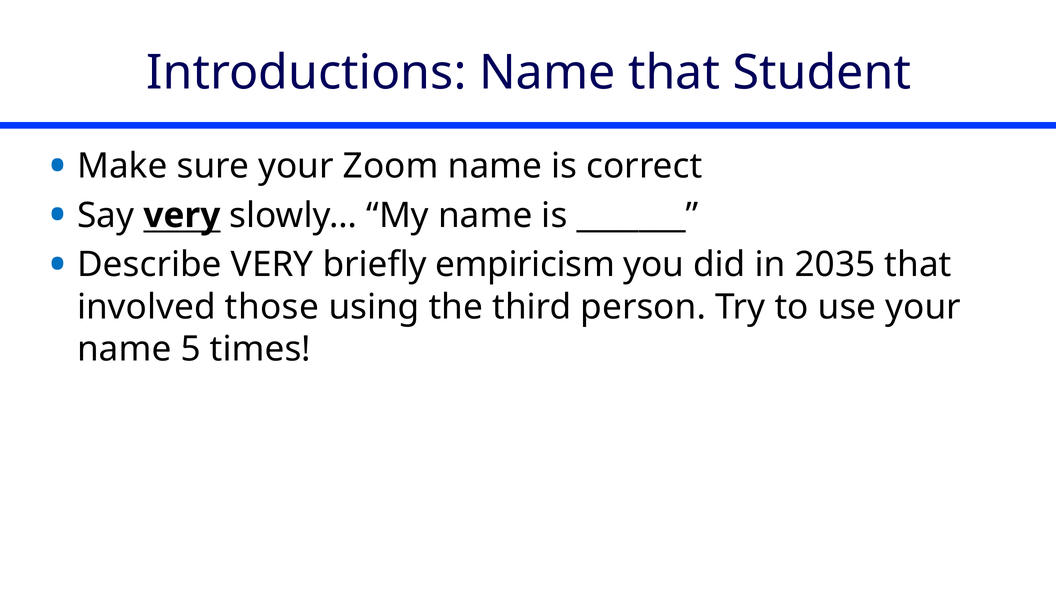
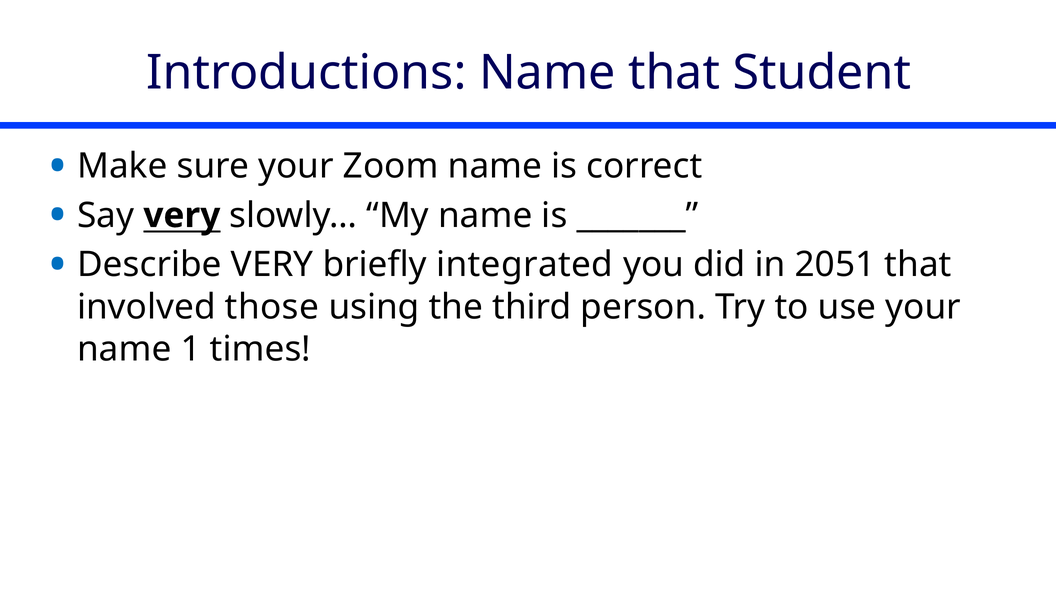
empiricism: empiricism -> integrated (525, 265)
2035: 2035 -> 2051 (835, 265)
5: 5 -> 1 (191, 349)
